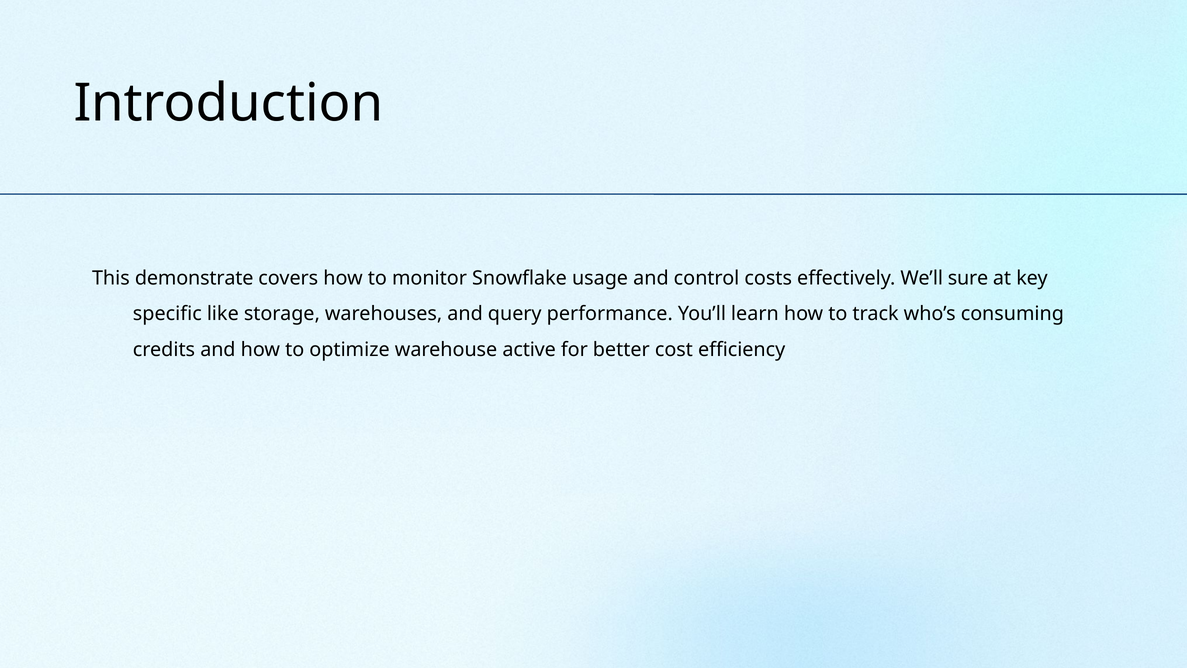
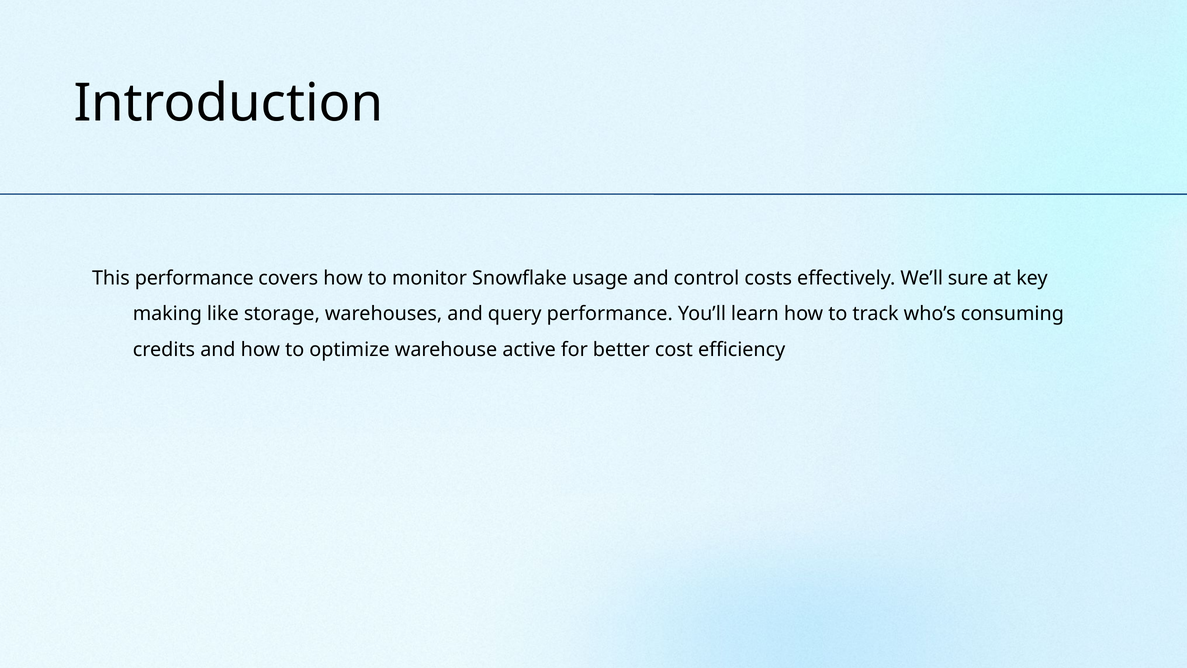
This demonstrate: demonstrate -> performance (194, 278)
specific: specific -> making (167, 314)
